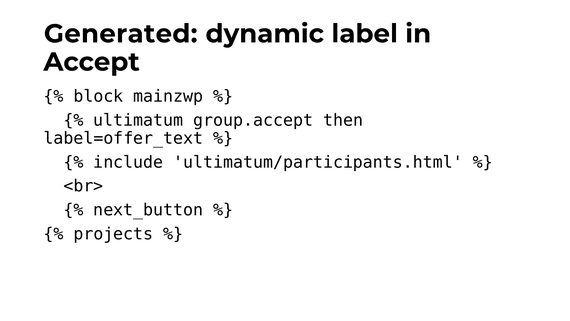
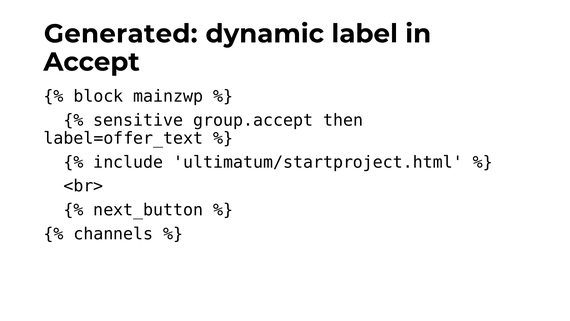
ultimatum: ultimatum -> sensitive (138, 120)
ultimatum/participants.html: ultimatum/participants.html -> ultimatum/startproject.html (318, 162)
projects: projects -> channels (113, 234)
